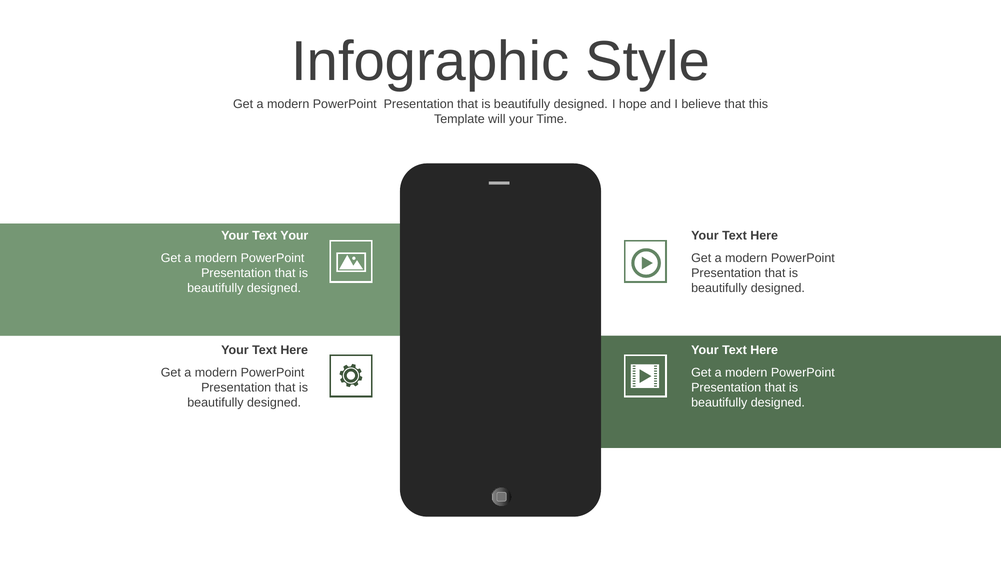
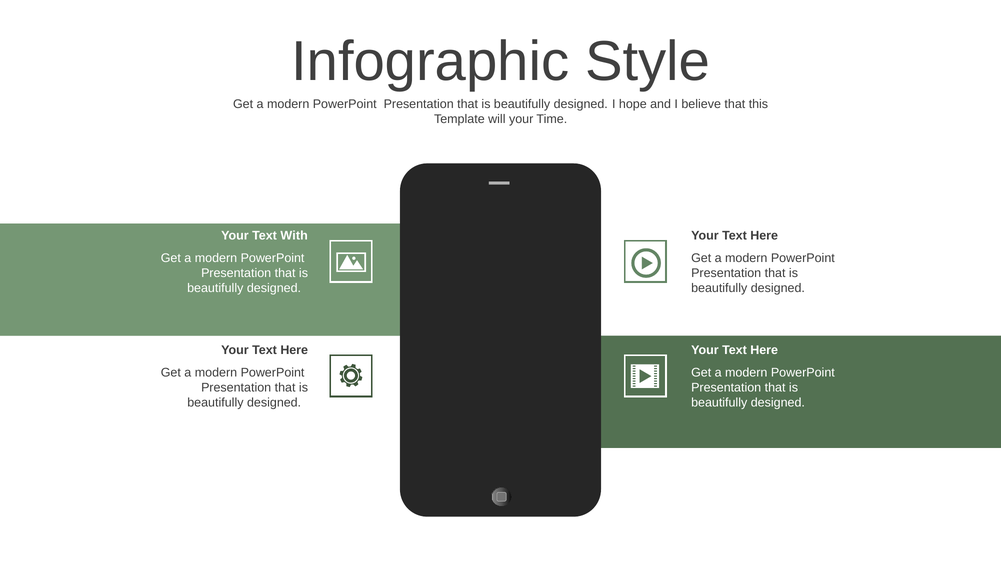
Text Your: Your -> With (294, 236)
